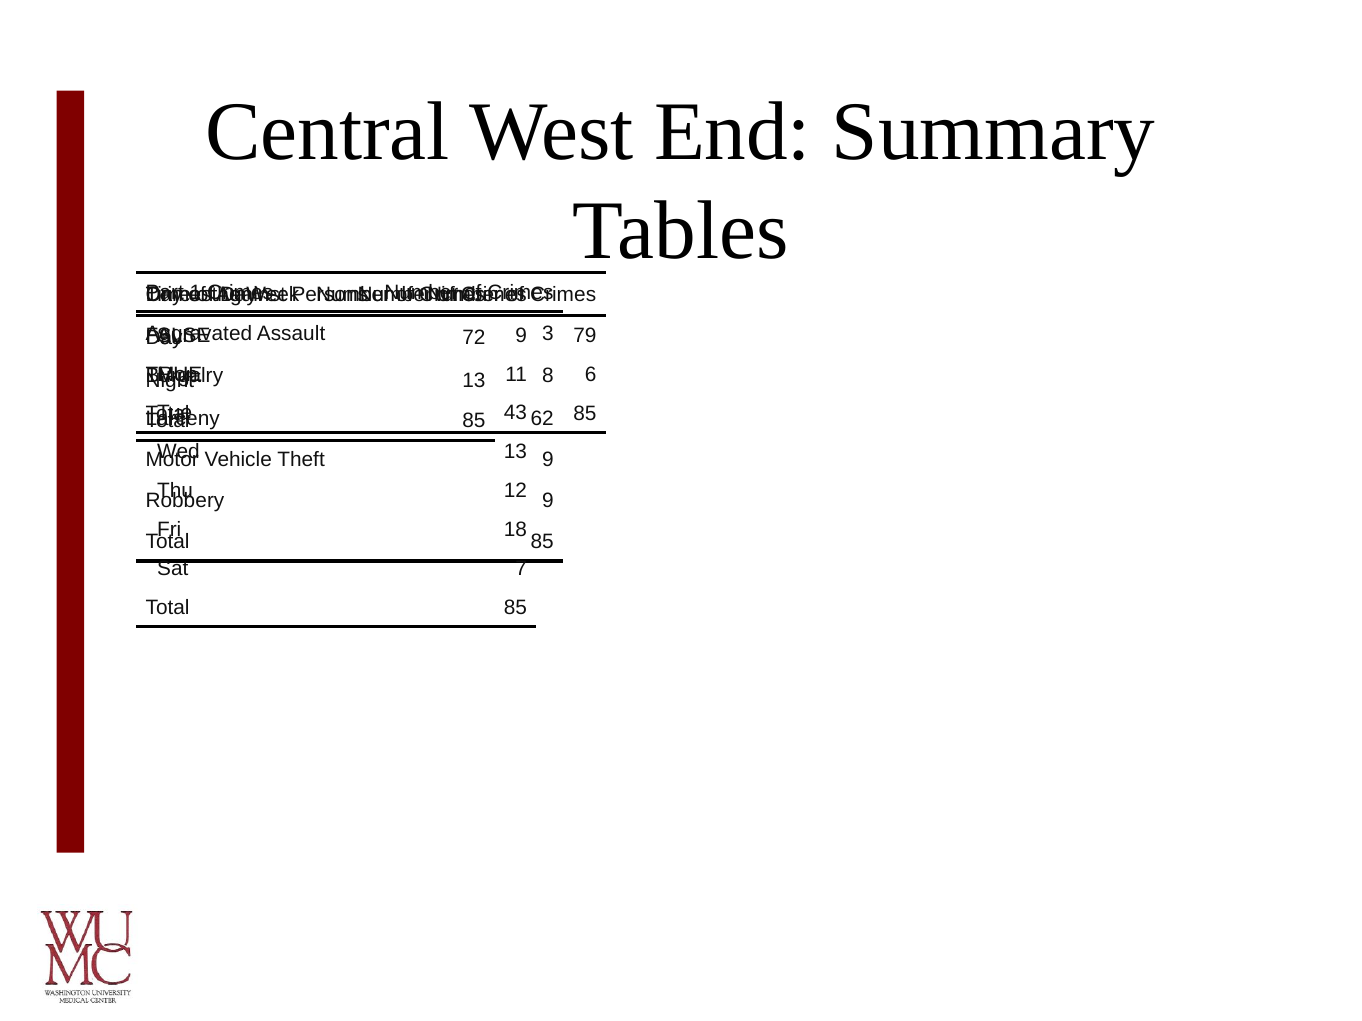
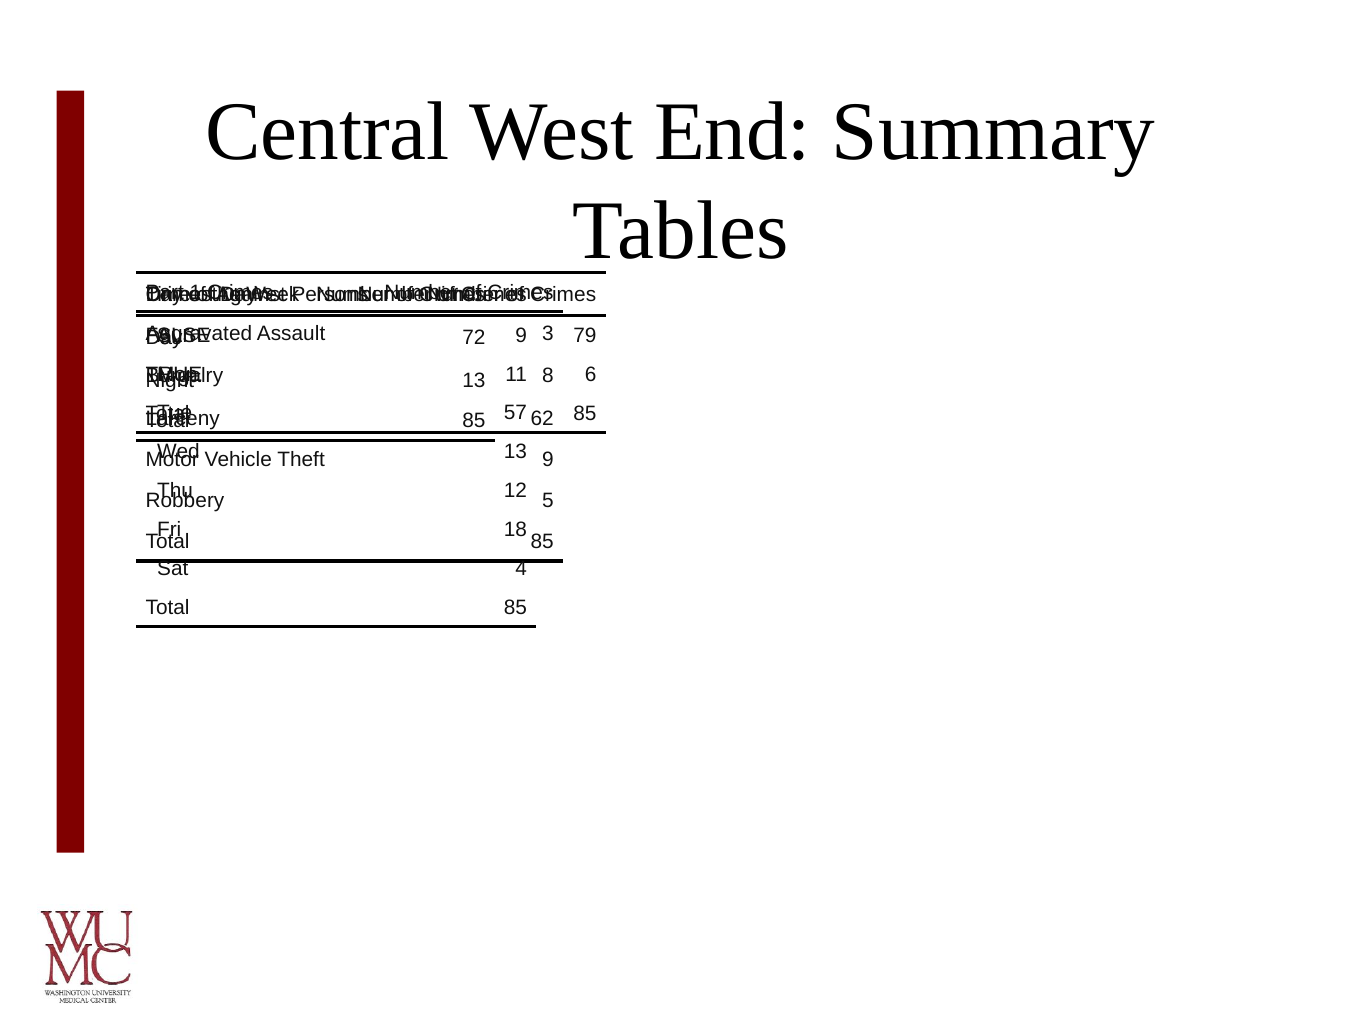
43: 43 -> 57 (515, 413)
9: 9 -> 5 (548, 501)
7: 7 -> 4 (521, 569)
